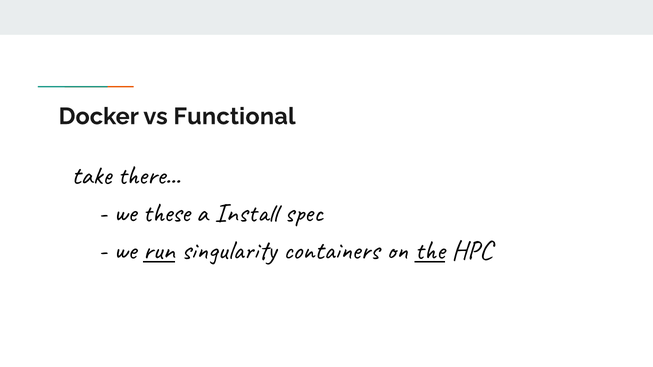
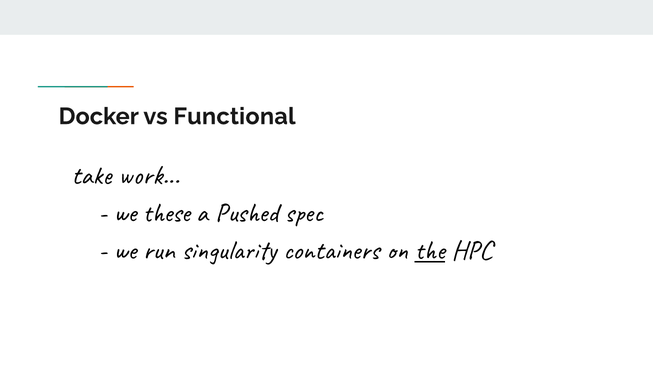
there: there -> work (149, 175)
Install: Install -> Pushed (247, 213)
run underline: present -> none (159, 250)
